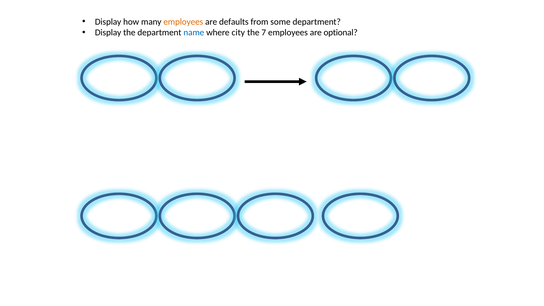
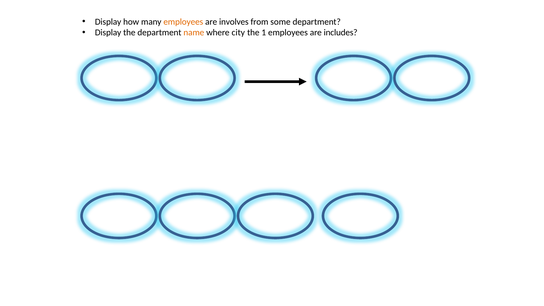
defaults: defaults -> involves (234, 22)
name colour: blue -> orange (194, 33)
7: 7 -> 1 (264, 33)
optional: optional -> includes (341, 33)
